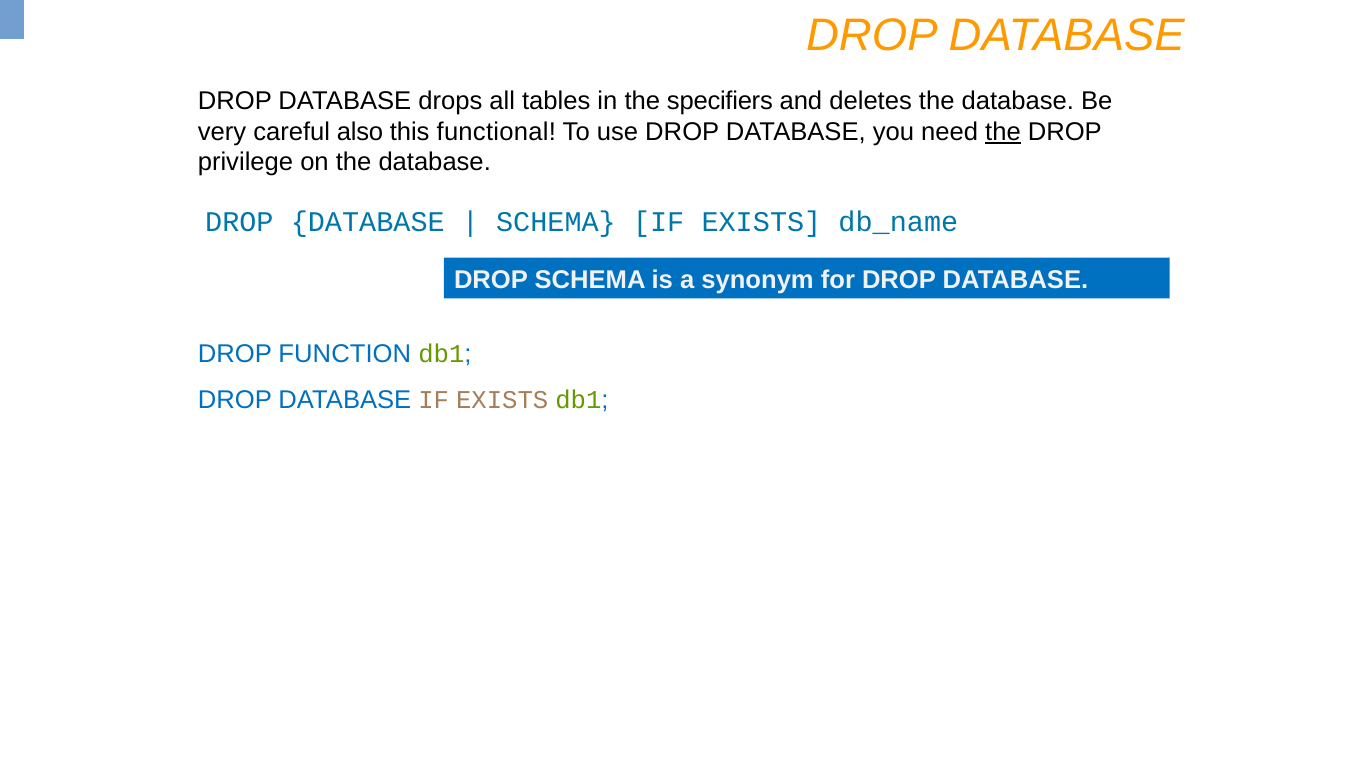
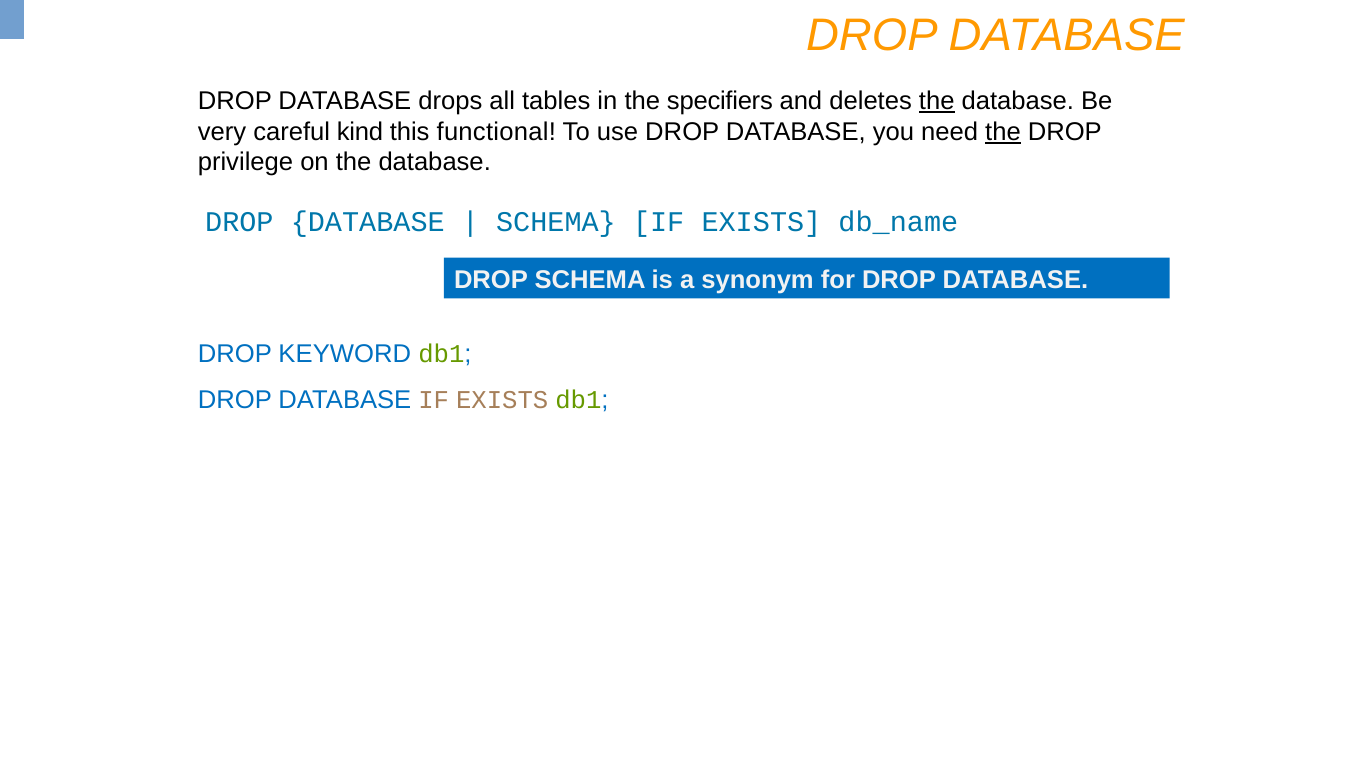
the underline: none -> present (937, 101)
also: also -> kind (360, 132)
FUNCTION: FUNCTION -> KEYWORD (345, 353)
